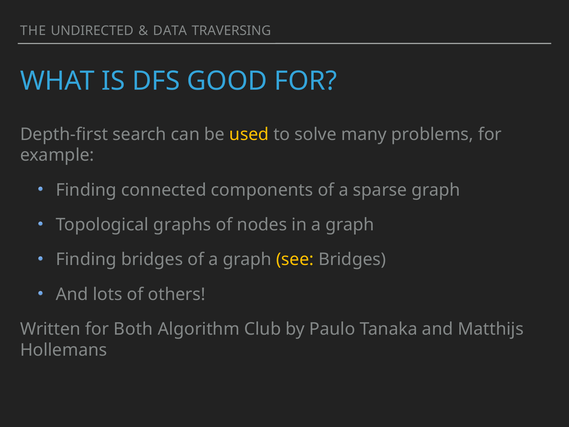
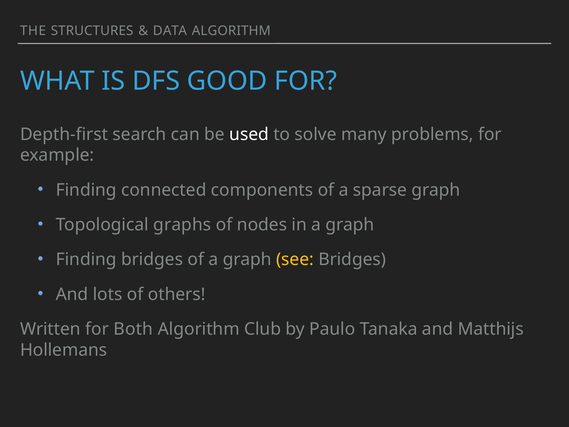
UNDIRECTED: UNDIRECTED -> STRUCTURES (92, 31)
DATA TRAVERSING: TRAVERSING -> ALGORITHM (231, 31)
used colour: yellow -> white (249, 134)
